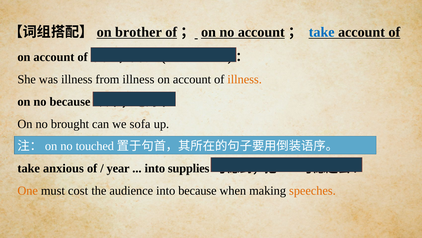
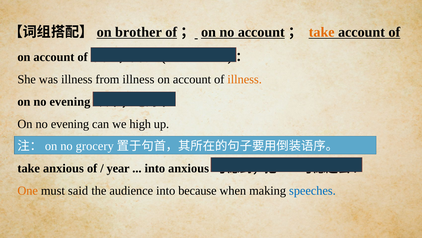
take colour: blue -> orange (322, 32)
because: because -> evening (70, 101)
brought: brought -> evening (70, 124)
sofa: sofa -> high (140, 124)
touched: touched -> grocery (95, 146)
into supplies: supplies -> anxious (189, 168)
cost: cost -> said (78, 190)
speeches colour: orange -> blue (312, 190)
